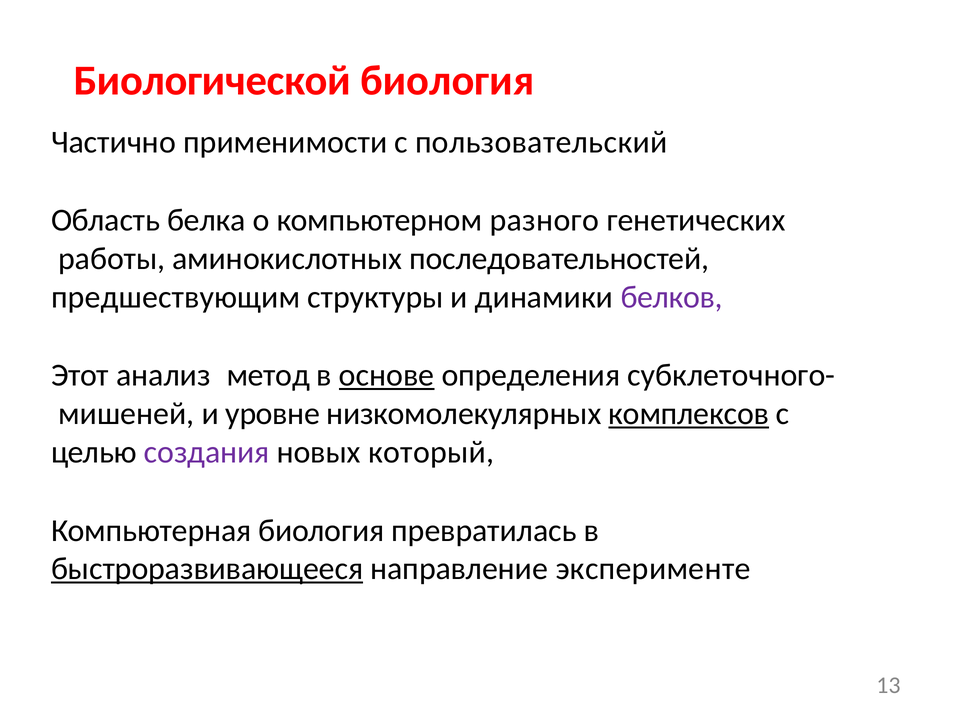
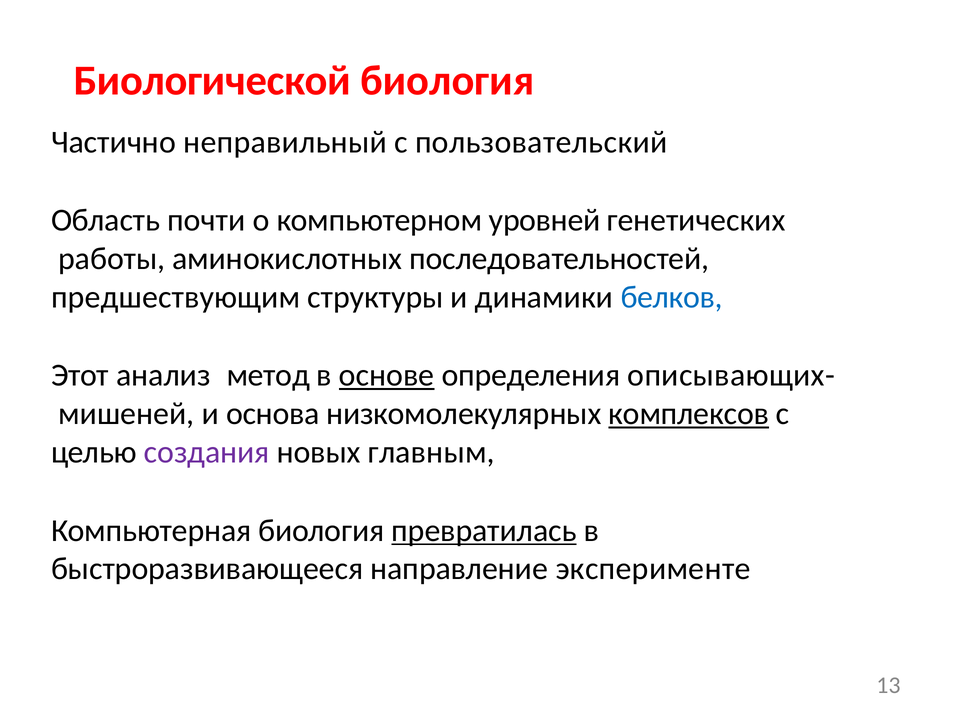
применимости: применимости -> неправильный (285, 142)
белка: белка -> почти (206, 220)
разного: разного -> уровней (545, 220)
белков colour: purple -> blue (672, 297)
субклеточного-: субклеточного- -> описывающих- (731, 375)
уровне: уровне -> основа (273, 414)
который: который -> главным (431, 452)
превратилась underline: none -> present (484, 530)
быстроразвивающееся underline: present -> none (207, 568)
